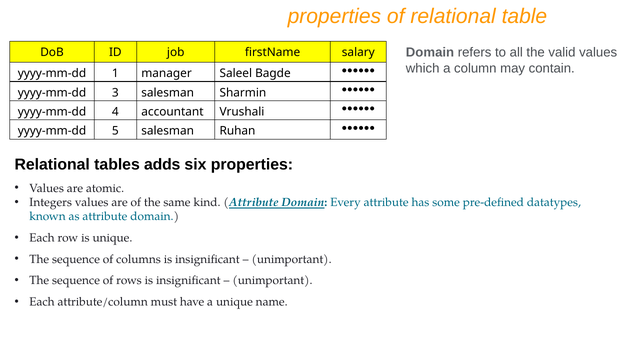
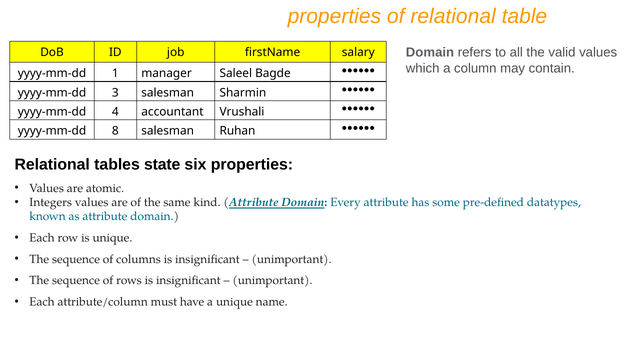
5: 5 -> 8 (115, 131)
adds: adds -> state (162, 165)
